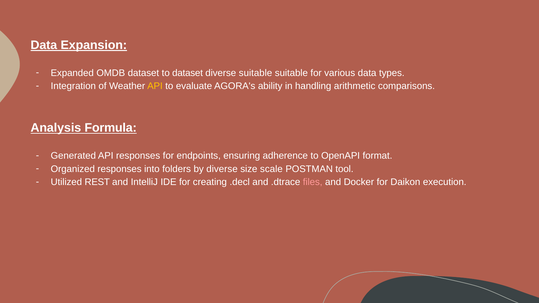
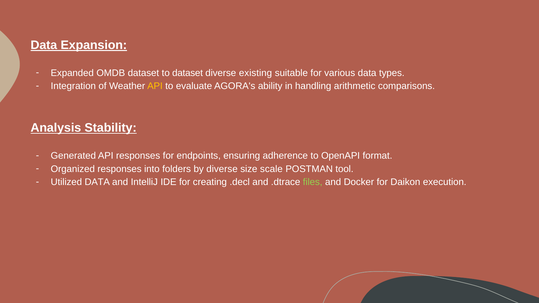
diverse suitable: suitable -> existing (256, 73)
Formula: Formula -> Stability (111, 128)
Utilized REST: REST -> DATA (97, 182)
files colour: pink -> light green (313, 182)
